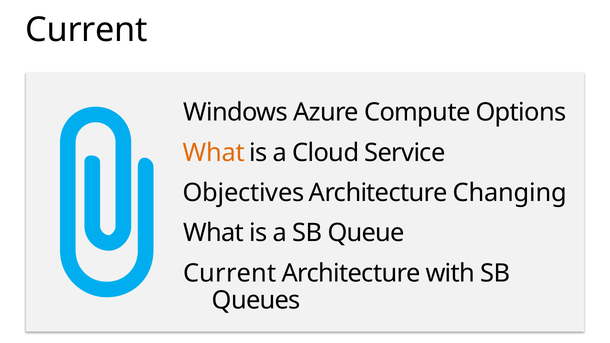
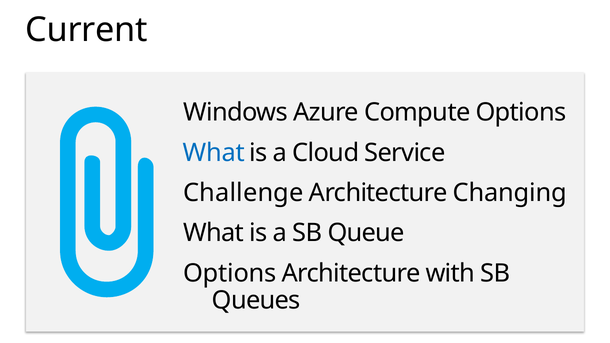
What colour: orange -> blue (214, 153)
Objectives: Objectives -> Challenge (243, 193)
Current: Current -> Options (230, 273)
